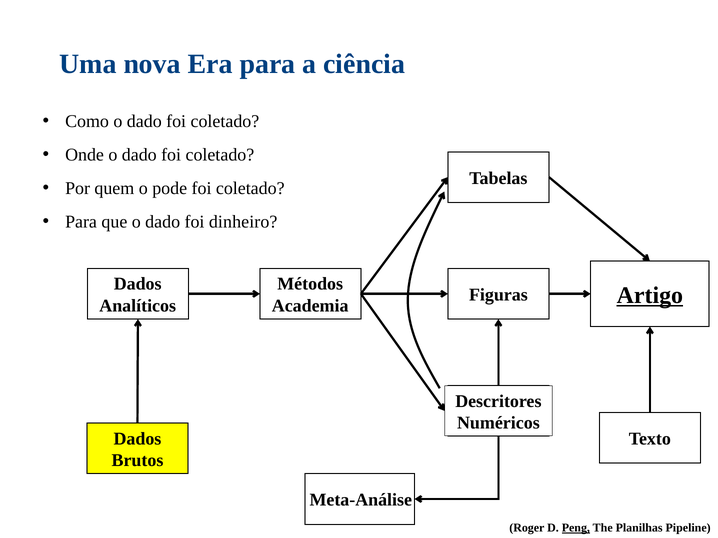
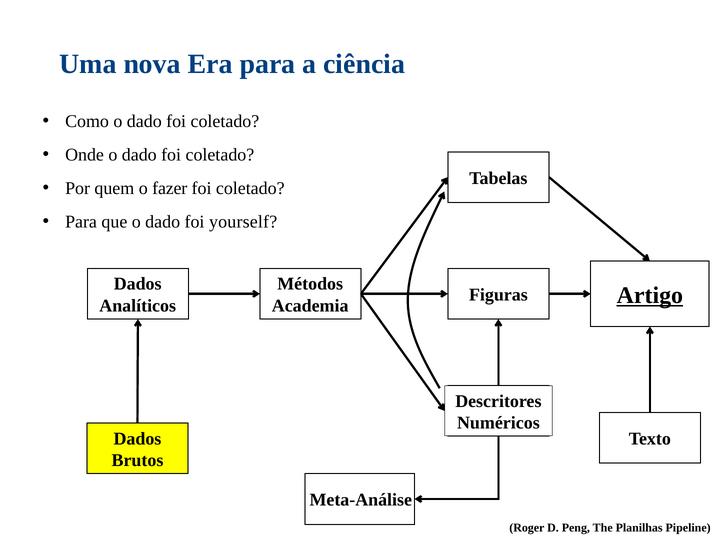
pode: pode -> fazer (170, 188)
dinheiro: dinheiro -> yourself (243, 222)
Peng underline: present -> none (576, 528)
